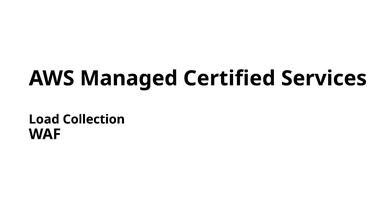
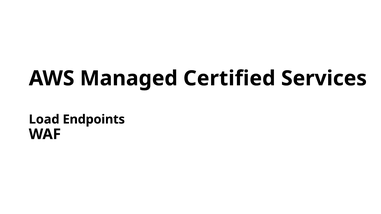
Collection: Collection -> Endpoints (94, 120)
